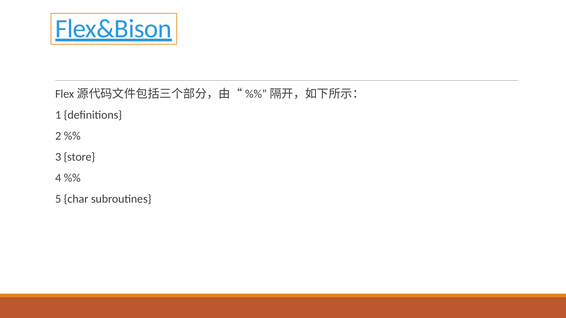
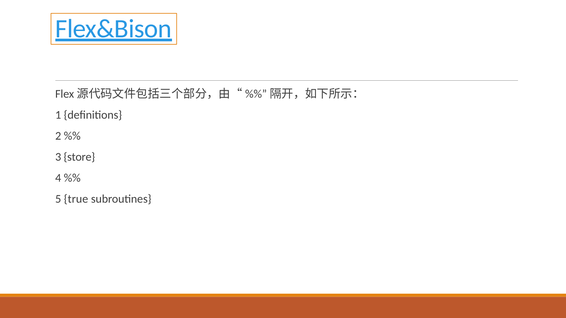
char: char -> true (76, 199)
